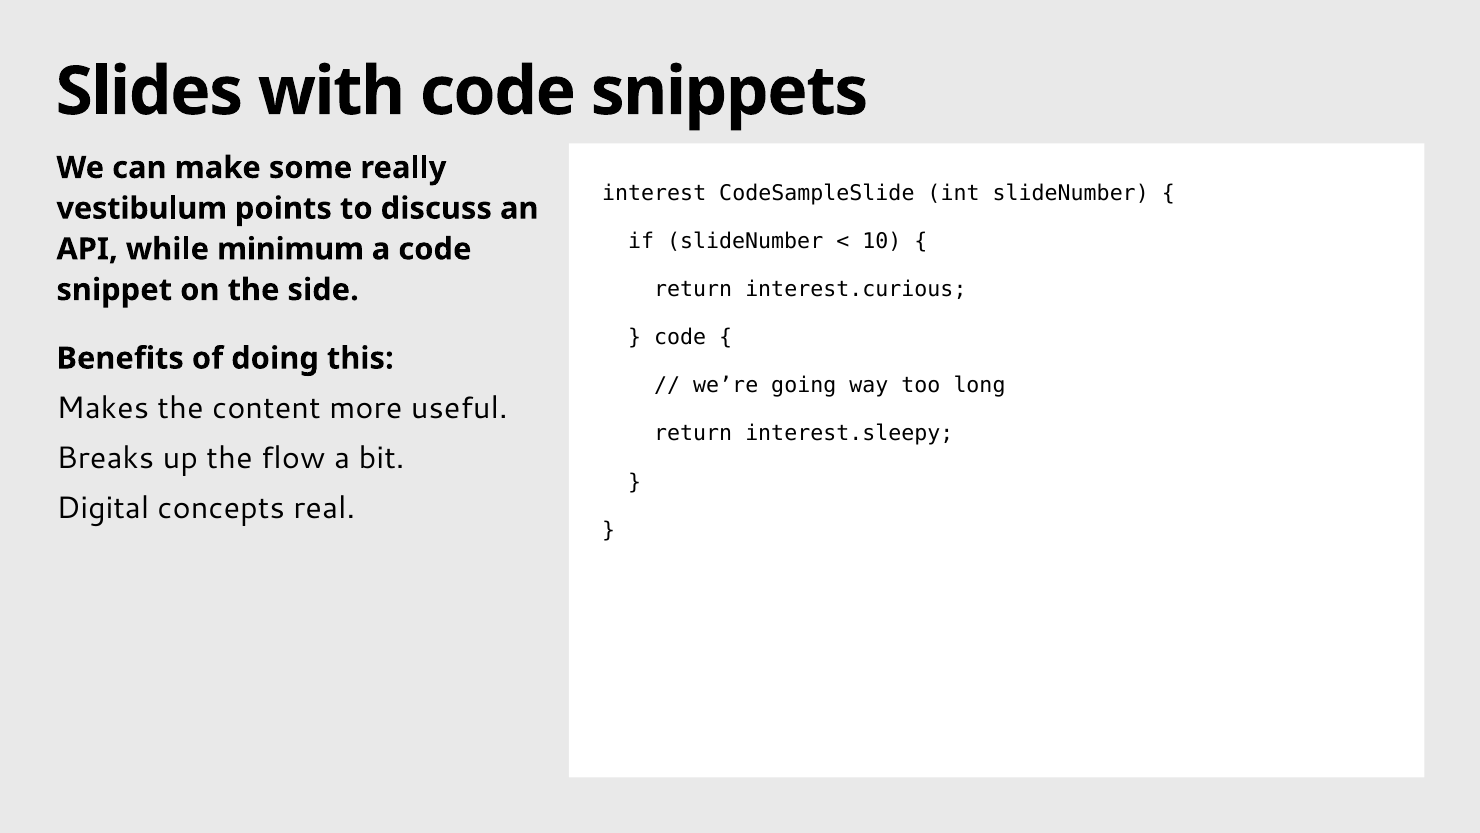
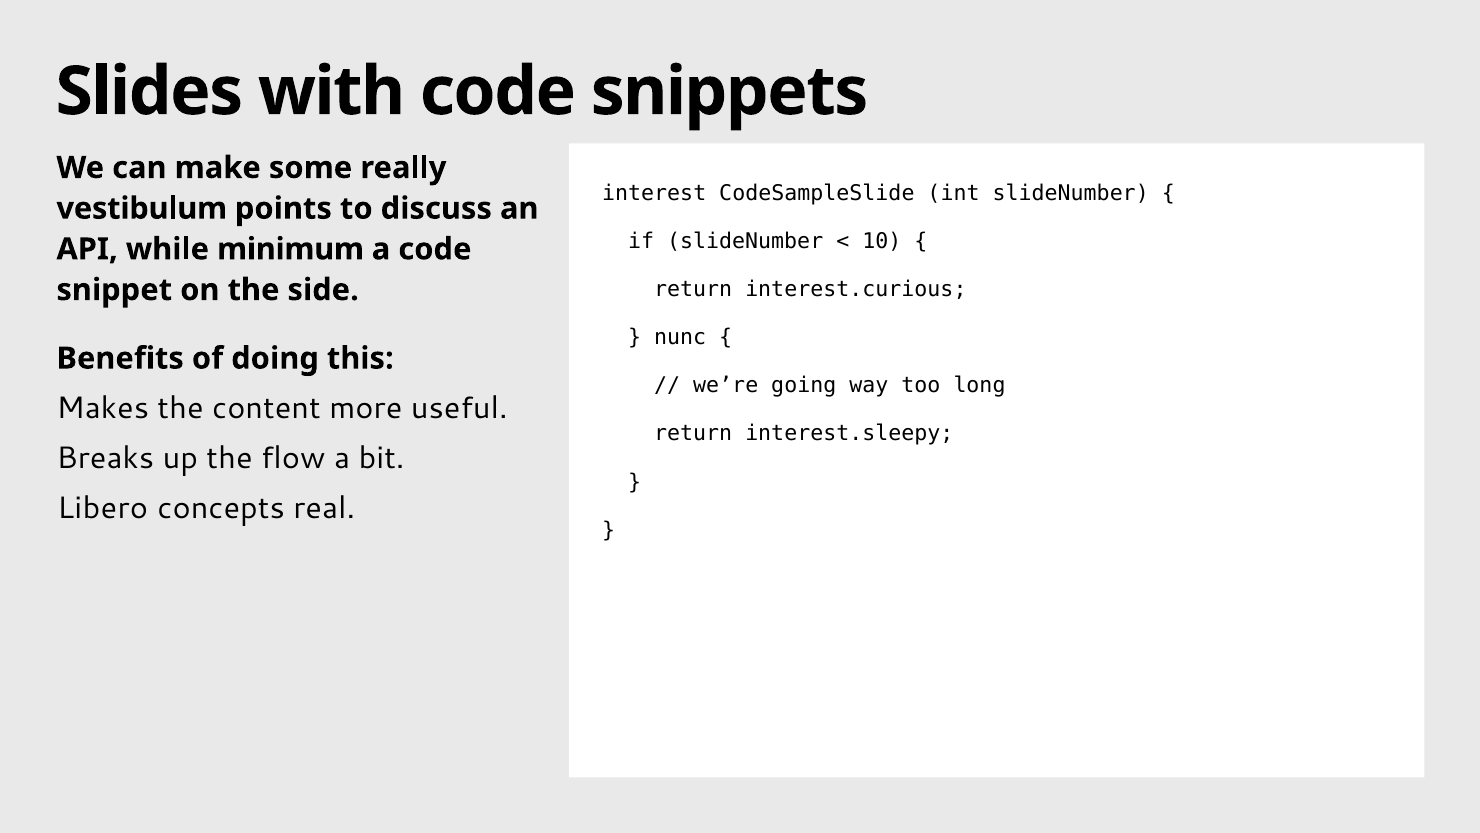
code: code -> nunc (680, 337)
Digital: Digital -> Libero (103, 508)
